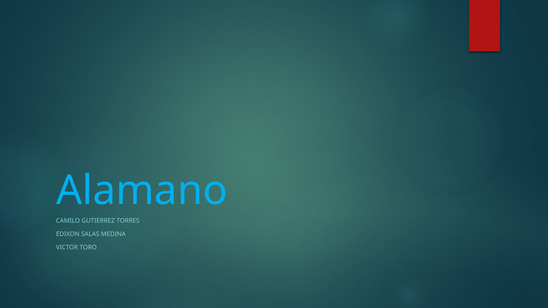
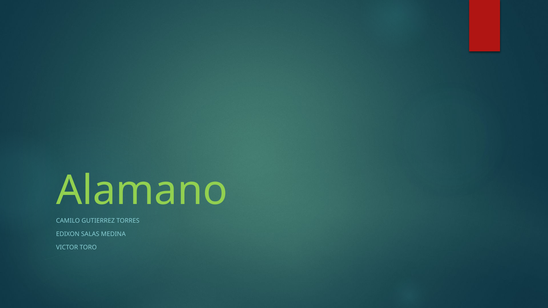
Alamano colour: light blue -> light green (142, 191)
